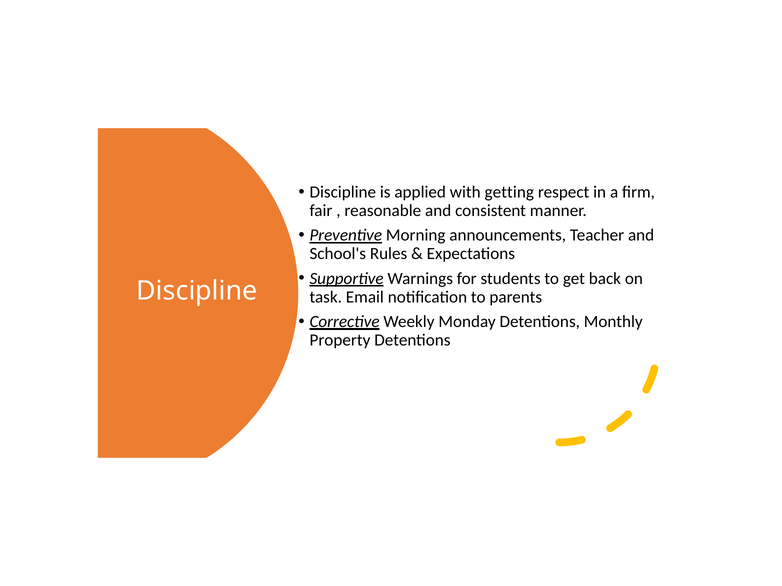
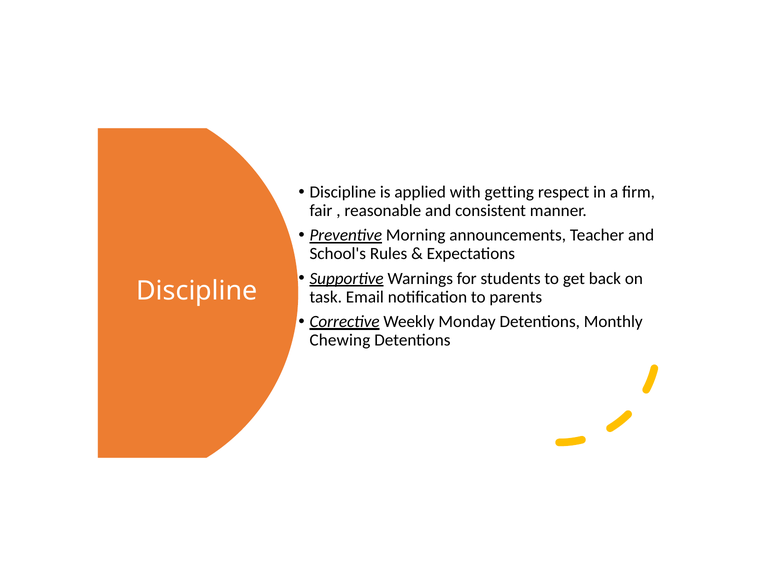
Property: Property -> Chewing (340, 340)
